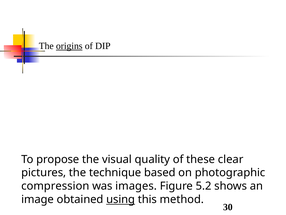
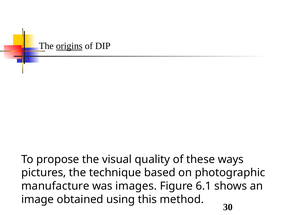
clear: clear -> ways (231, 159)
compression: compression -> manufacture (55, 186)
5.2: 5.2 -> 6.1 (204, 186)
using underline: present -> none (121, 199)
